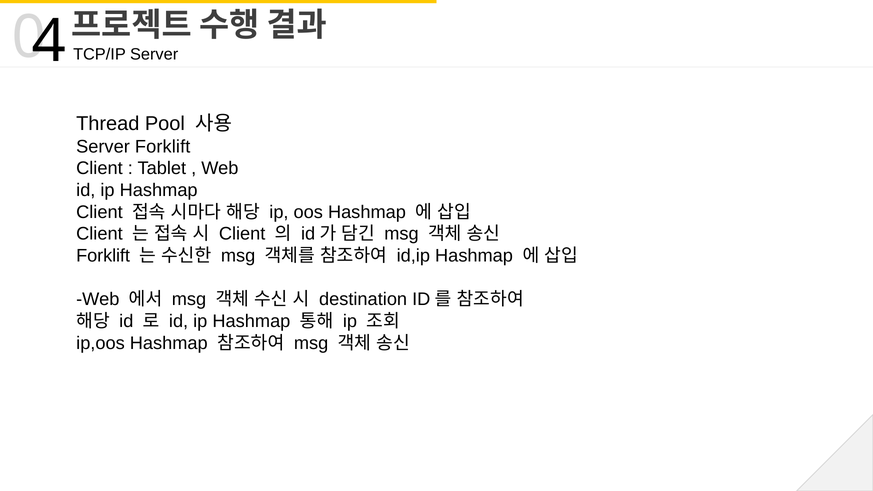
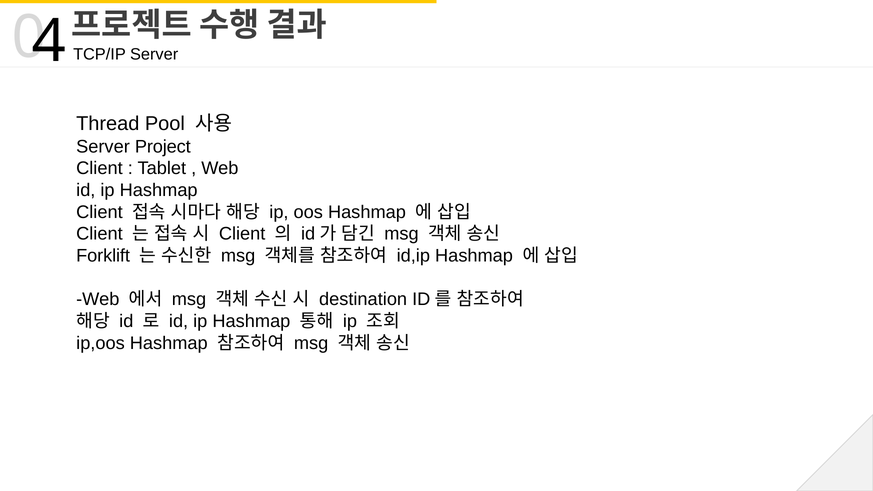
Server Forklift: Forklift -> Project (163, 147)
